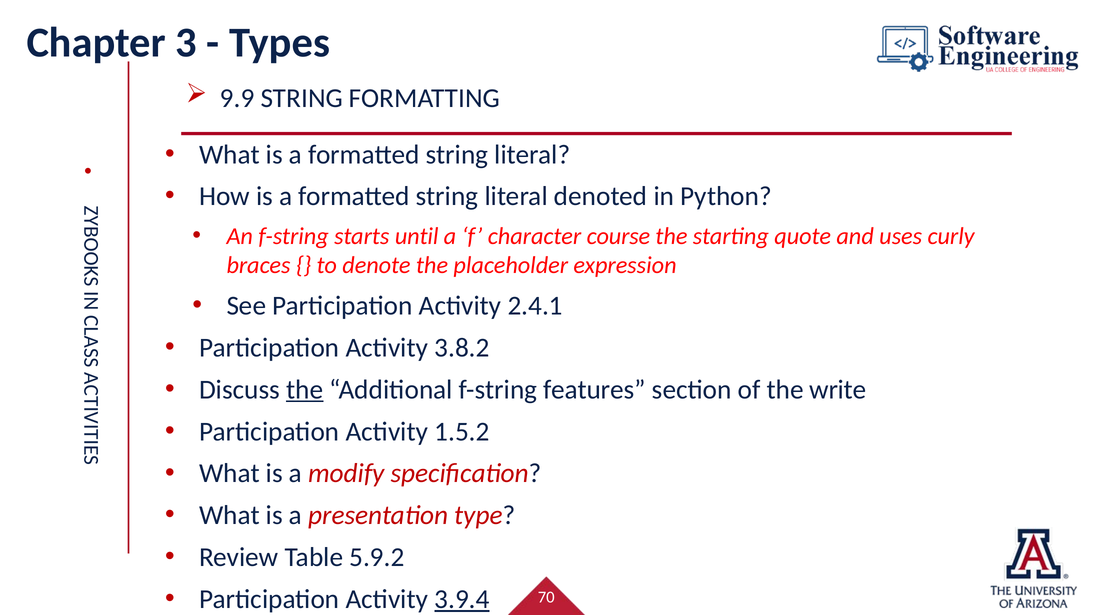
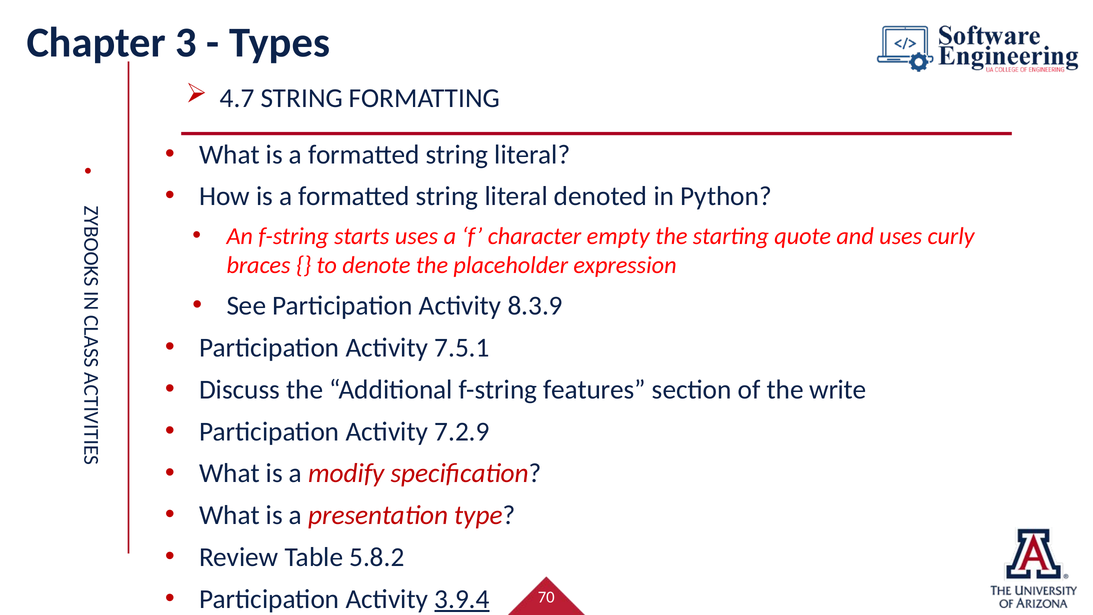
9.9: 9.9 -> 4.7 (237, 98)
starts until: until -> uses (417, 236)
course: course -> empty (618, 236)
2.4.1: 2.4.1 -> 8.3.9 (535, 306)
3.8.2: 3.8.2 -> 7.5.1 (462, 348)
the underline: present -> none (305, 389)
1.5.2: 1.5.2 -> 7.2.9 (462, 431)
5.9.2: 5.9.2 -> 5.8.2 (377, 557)
